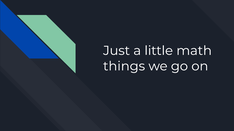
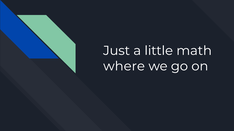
things: things -> where (124, 66)
